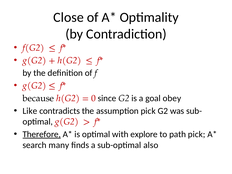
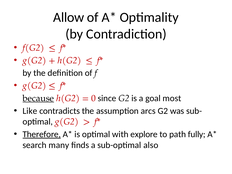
Close: Close -> Allow (69, 17)
because underline: none -> present (38, 98)
obey: obey -> most (172, 98)
assumption pick: pick -> arcs (148, 111)
path pick: pick -> fully (197, 134)
